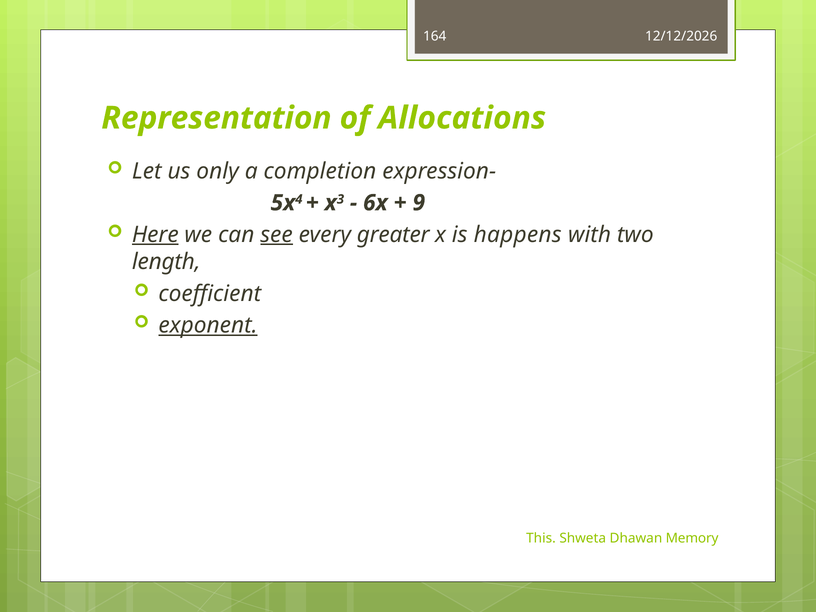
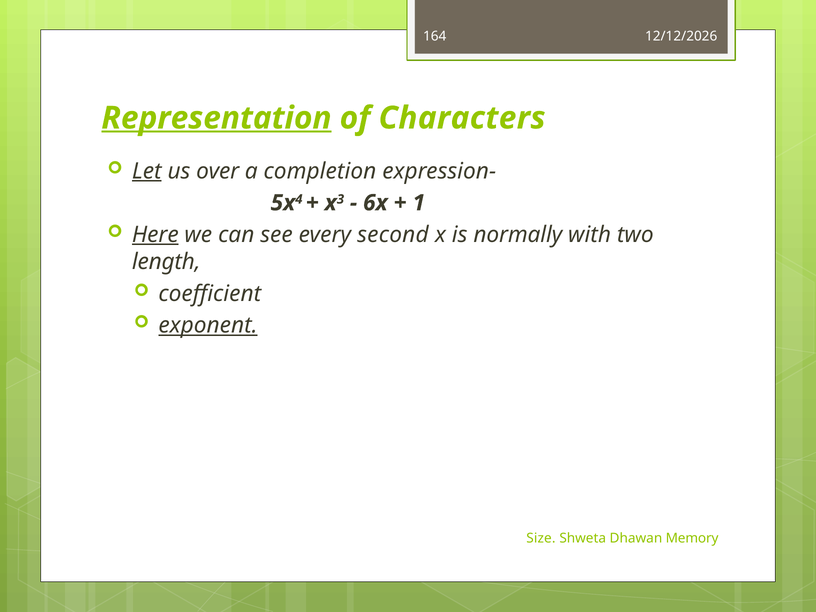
Representation underline: none -> present (216, 118)
Allocations: Allocations -> Characters (462, 118)
Let underline: none -> present (147, 171)
only: only -> over (218, 171)
9: 9 -> 1 (419, 203)
see underline: present -> none (277, 235)
greater: greater -> second (393, 235)
happens: happens -> normally (518, 235)
This: This -> Size (541, 538)
